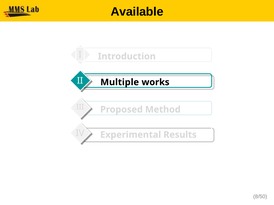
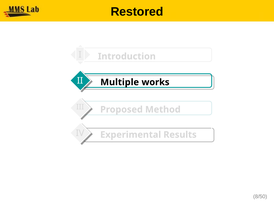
Available: Available -> Restored (137, 12)
